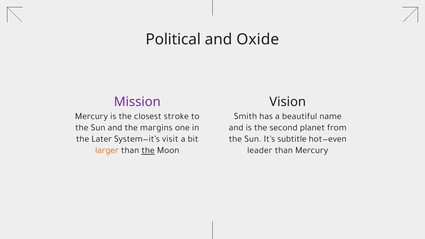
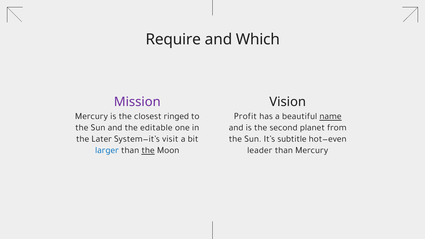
Political: Political -> Require (173, 39)
Oxide: Oxide -> Which (258, 39)
stroke: stroke -> ringed (176, 116)
Smith: Smith -> Profit (245, 116)
name underline: none -> present (331, 116)
margins: margins -> editable (156, 128)
larger colour: orange -> blue (107, 150)
